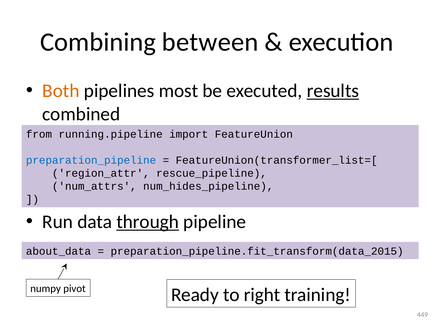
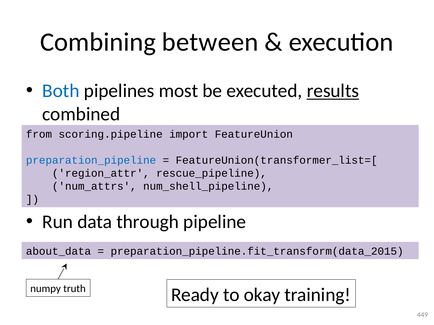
Both colour: orange -> blue (61, 91)
running.pipeline: running.pipeline -> scoring.pipeline (111, 135)
num_hides_pipeline: num_hides_pipeline -> num_shell_pipeline (208, 187)
through underline: present -> none (148, 222)
pivot: pivot -> truth (75, 289)
right: right -> okay (262, 295)
